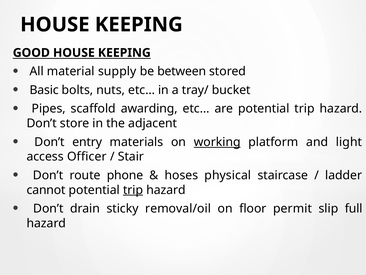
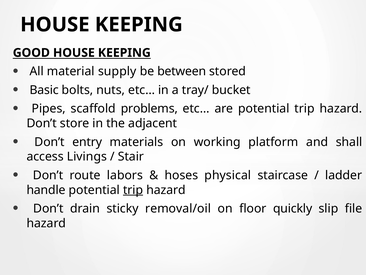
awarding: awarding -> problems (149, 109)
working underline: present -> none (217, 142)
light: light -> shall (349, 142)
Officer: Officer -> Livings (87, 156)
phone: phone -> labors (125, 175)
cannot: cannot -> handle (46, 190)
permit: permit -> quickly (293, 208)
full: full -> file (354, 208)
